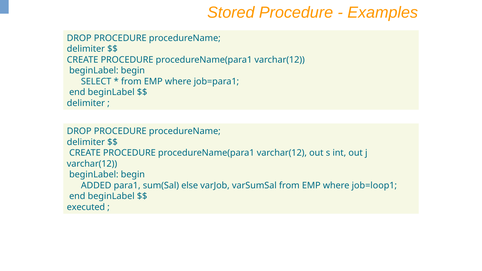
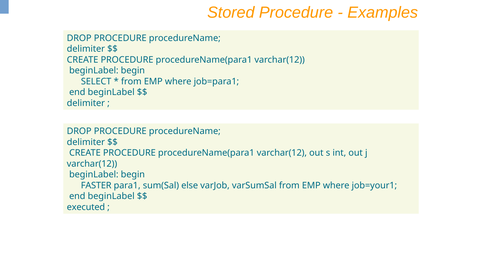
ADDED: ADDED -> FASTER (96, 186)
job=loop1: job=loop1 -> job=your1 (374, 186)
